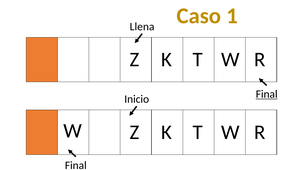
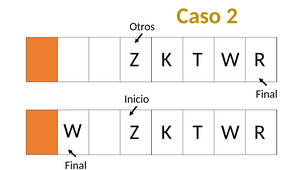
1: 1 -> 2 (232, 16)
Llena: Llena -> Otros (142, 27)
Final underline: present -> none (267, 94)
